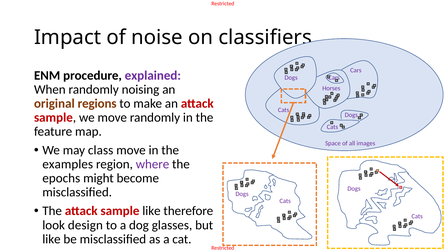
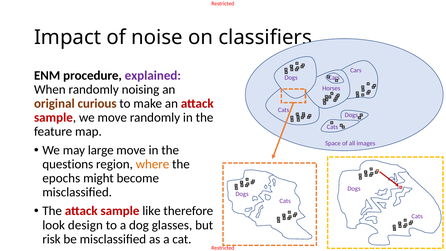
regions: regions -> curious (97, 103)
class: class -> large (101, 150)
examples: examples -> questions (68, 164)
where colour: purple -> orange (153, 164)
like: like -> risk (52, 239)
